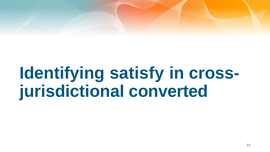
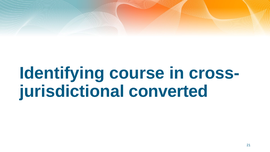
satisfy: satisfy -> course (137, 73)
